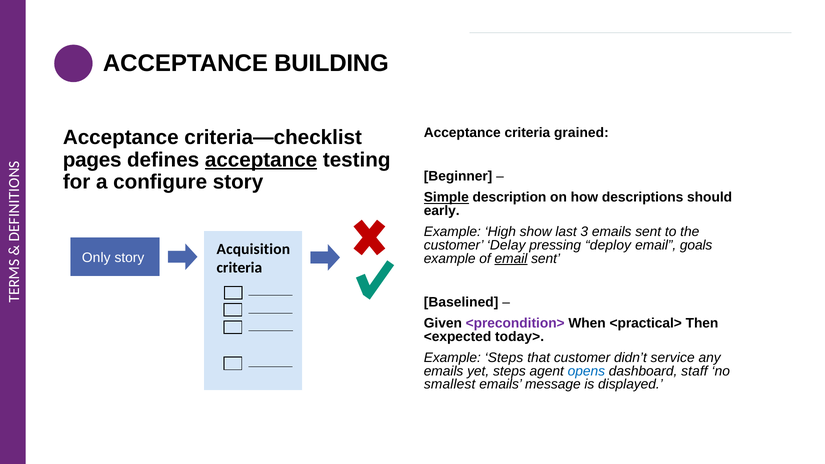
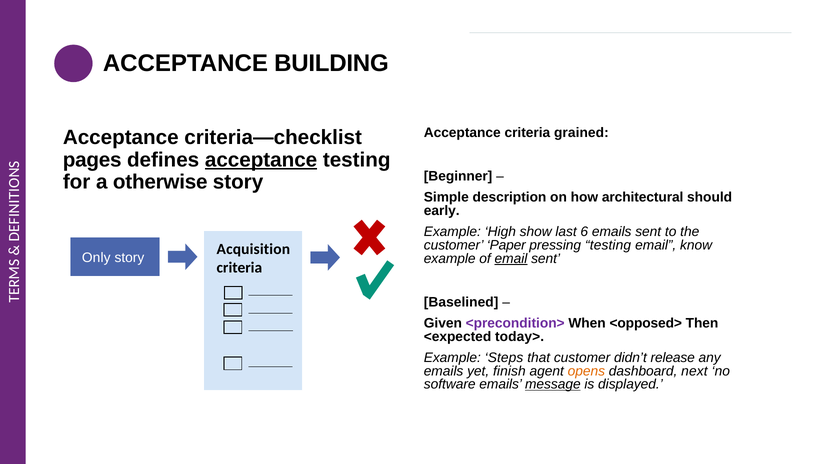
configure: configure -> otherwise (160, 182)
Simple underline: present -> none (446, 197)
descriptions: descriptions -> architectural (643, 197)
3: 3 -> 6 (584, 232)
Delay: Delay -> Paper (506, 245)
pressing deploy: deploy -> testing (608, 245)
goals: goals -> know (696, 245)
<practical>: <practical> -> <opposed> (646, 323)
service: service -> release (673, 358)
yet steps: steps -> finish (509, 371)
opens colour: blue -> orange (586, 371)
staff: staff -> next (694, 371)
smallest: smallest -> software (450, 384)
message underline: none -> present (553, 384)
